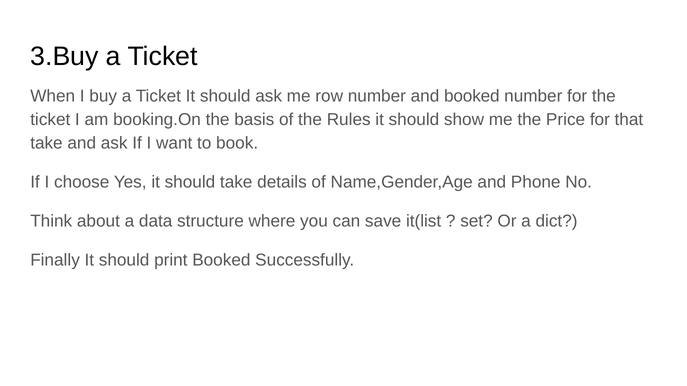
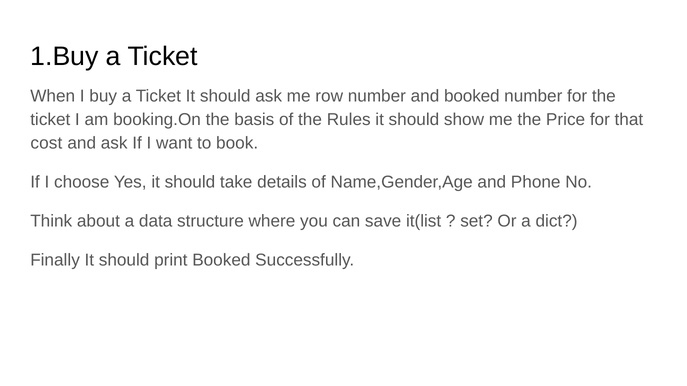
3.Buy: 3.Buy -> 1.Buy (64, 56)
take: take -> cost (46, 143)
